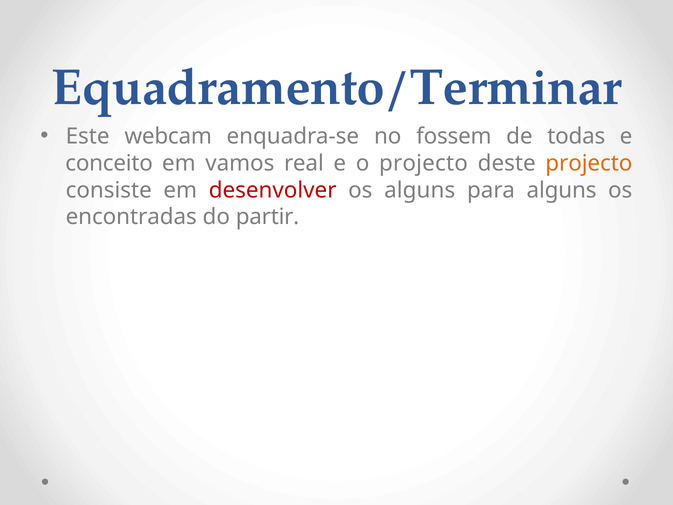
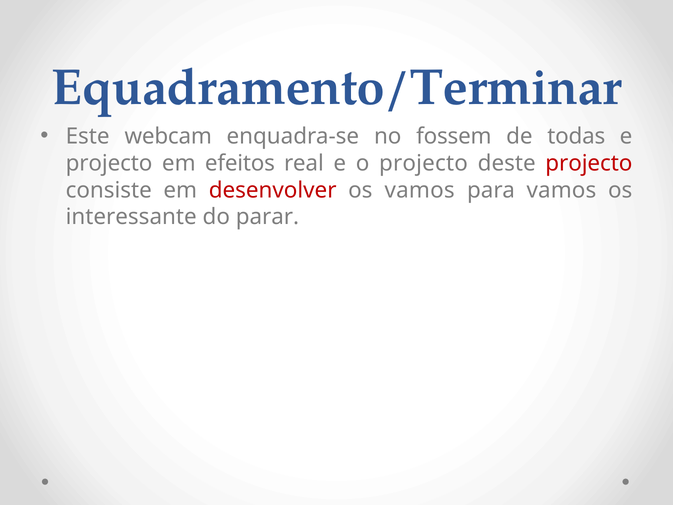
conceito: conceito -> projecto (109, 163)
vamos: vamos -> efeitos (240, 163)
projecto colour: orange -> red (589, 163)
os alguns: alguns -> vamos (420, 190)
para alguns: alguns -> vamos (561, 190)
encontradas: encontradas -> interessante (131, 217)
partir: partir -> parar (267, 217)
